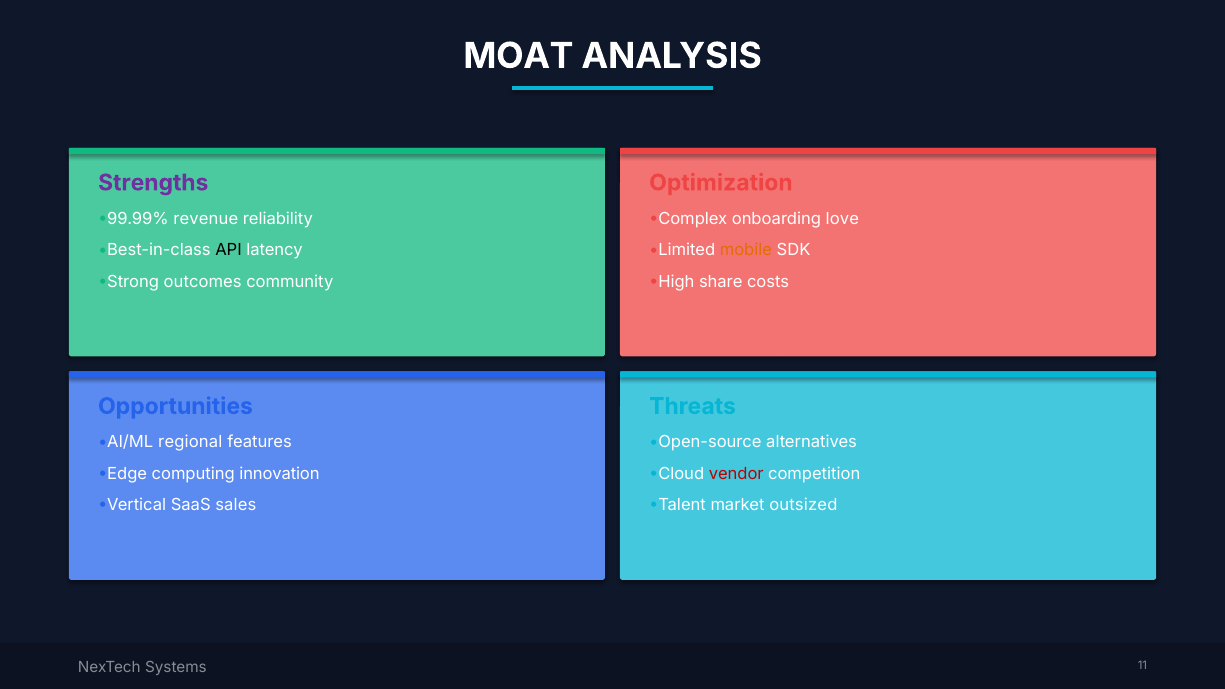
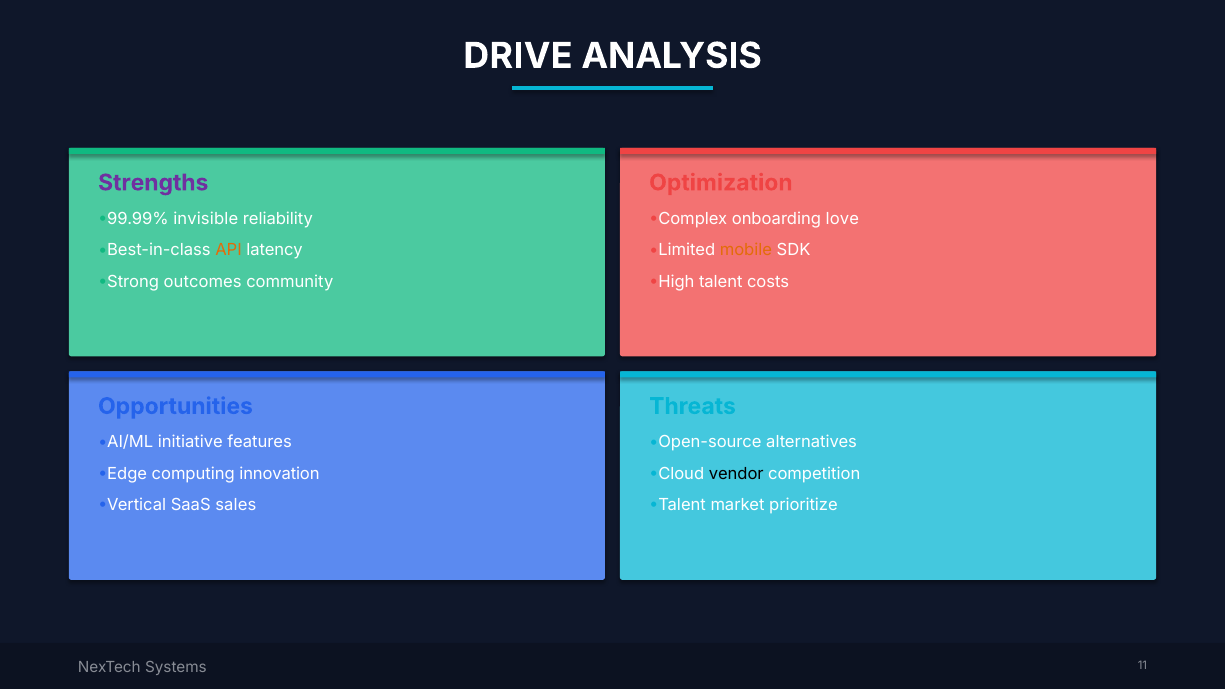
MOAT: MOAT -> DRIVE (518, 56)
revenue: revenue -> invisible (206, 219)
API colour: black -> orange (229, 250)
High share: share -> talent (721, 282)
regional: regional -> initiative (190, 442)
vendor colour: red -> black (736, 474)
outsized: outsized -> prioritize (803, 505)
